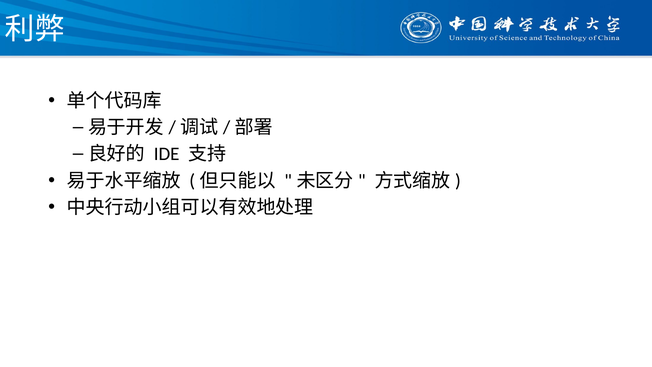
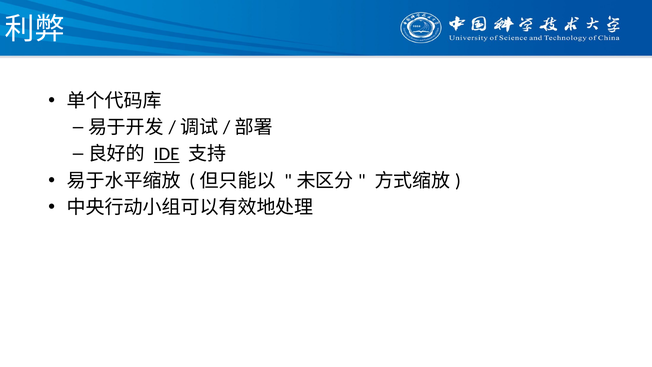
IDE underline: none -> present (167, 154)
